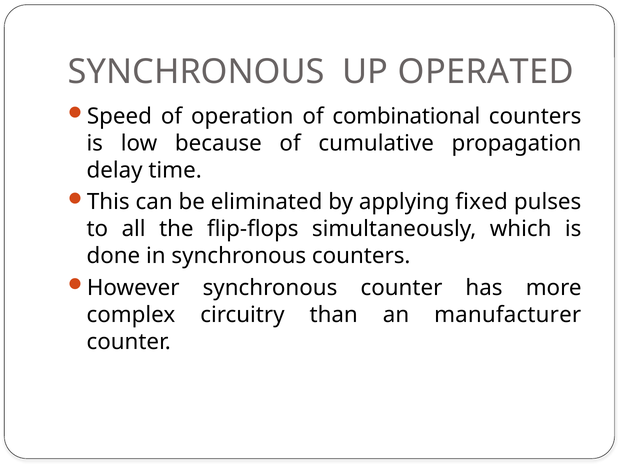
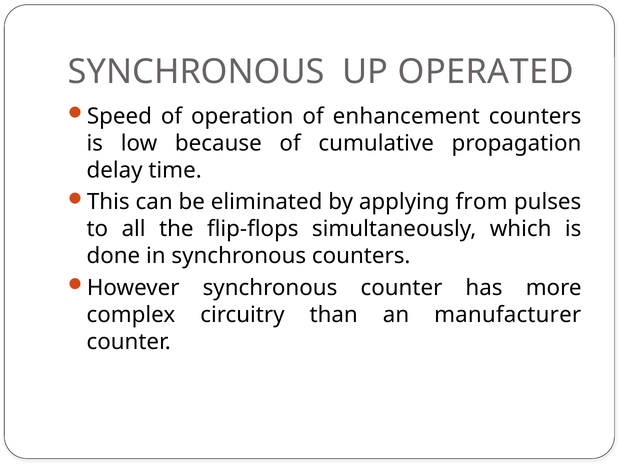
combinational: combinational -> enhancement (406, 116)
fixed: fixed -> from (482, 202)
